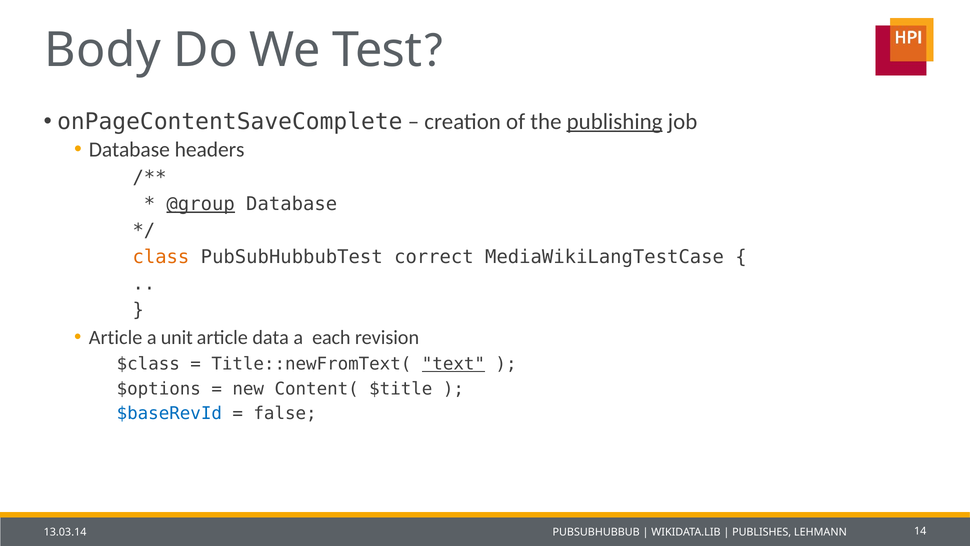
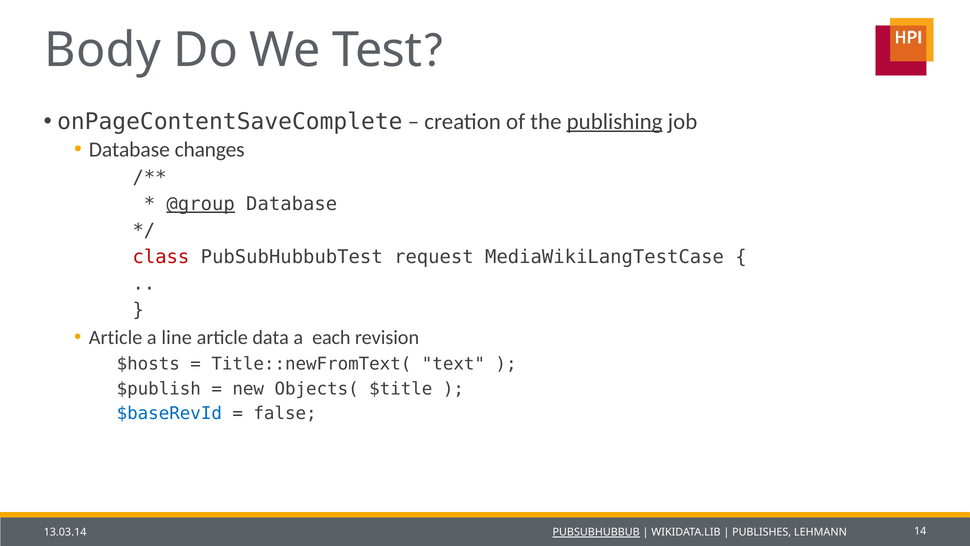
headers: headers -> changes (210, 150)
class colour: orange -> red (161, 257)
correct: correct -> request (434, 257)
unit: unit -> line (177, 337)
$class: $class -> $hosts (148, 364)
text underline: present -> none (453, 364)
$options: $options -> $publish (159, 388)
Content(: Content( -> Objects( (317, 388)
PUBSUBHUBBUB underline: none -> present (596, 532)
